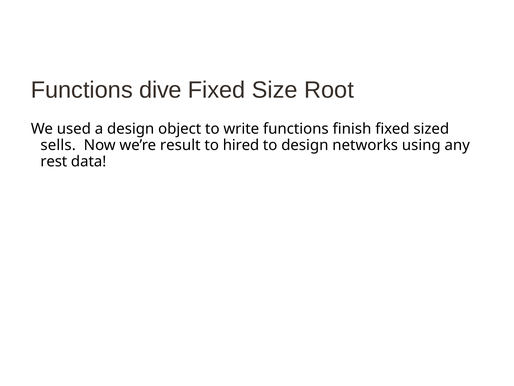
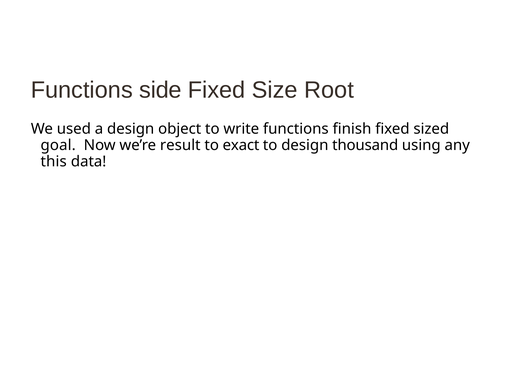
dive: dive -> side (160, 90)
sells: sells -> goal (58, 145)
hired: hired -> exact (241, 145)
networks: networks -> thousand (365, 145)
rest: rest -> this (54, 161)
